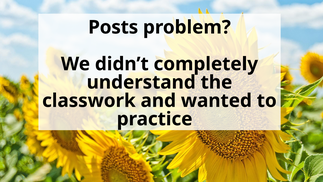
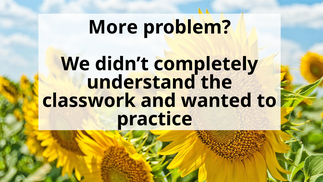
Posts: Posts -> More (113, 27)
